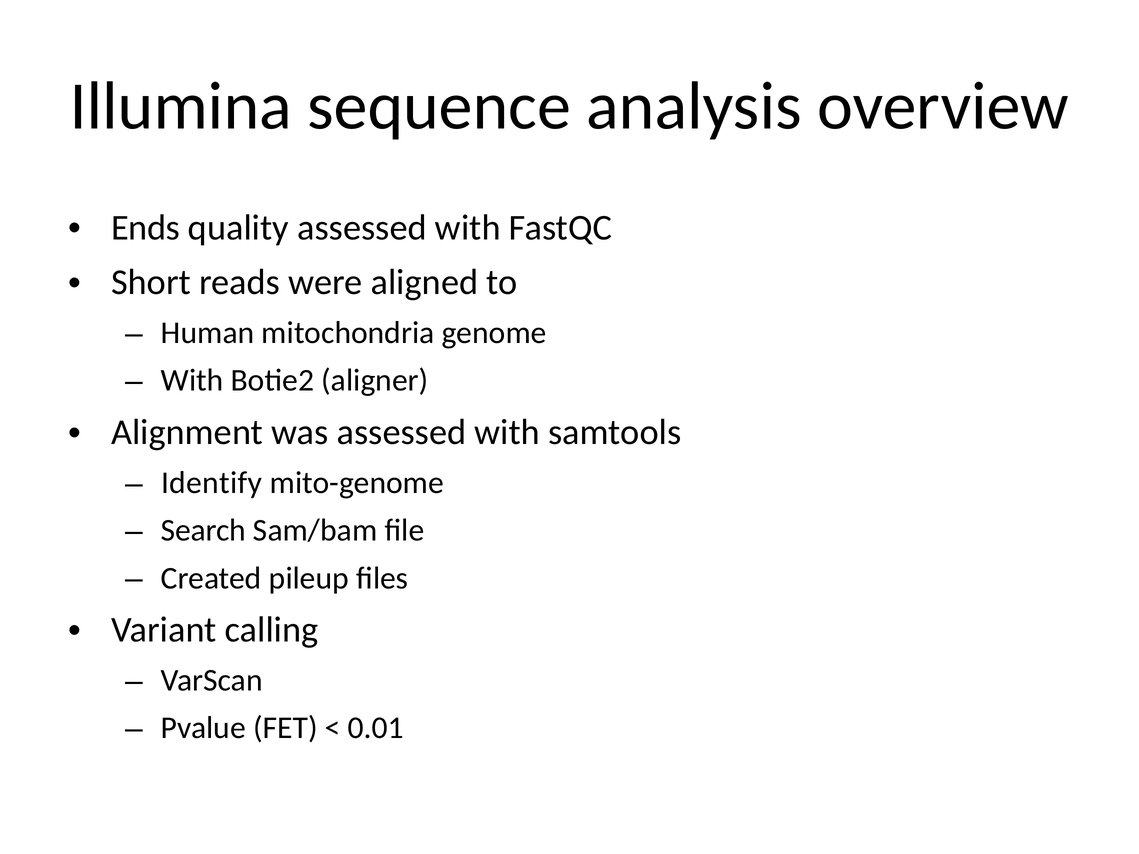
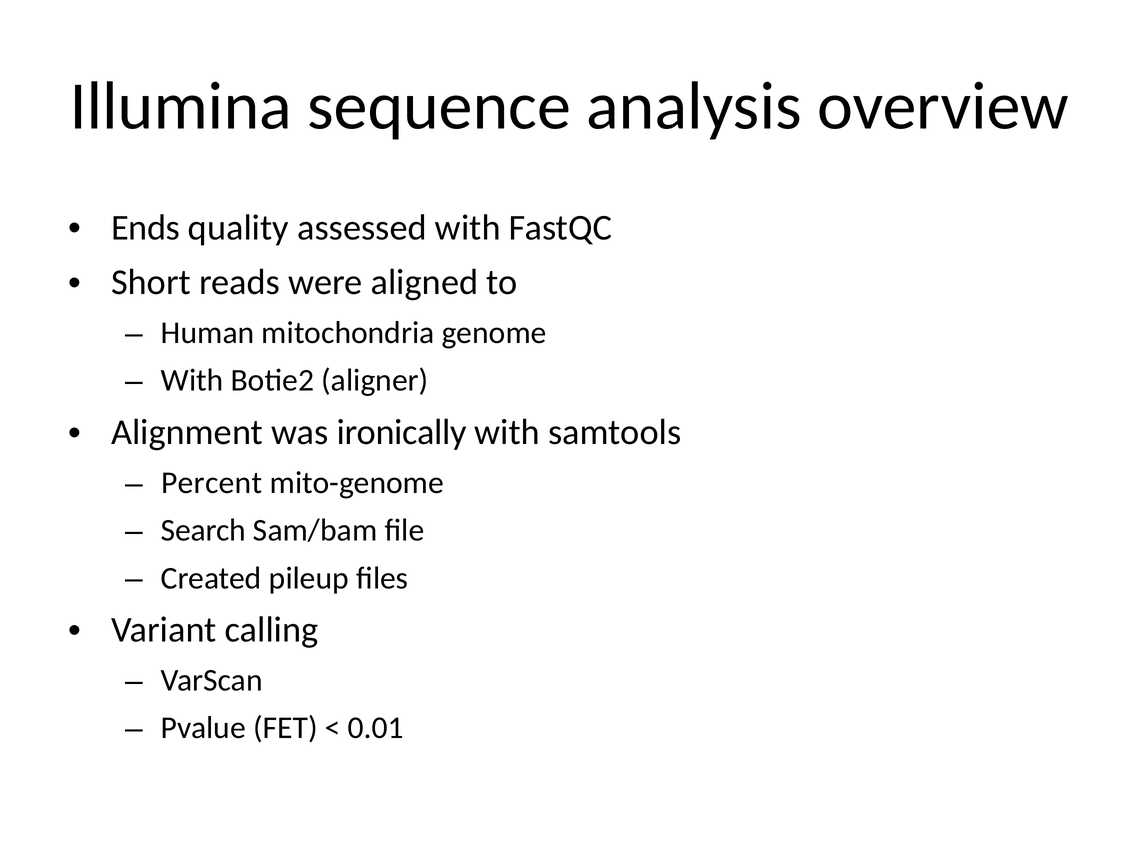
was assessed: assessed -> ironically (402, 433)
Identify: Identify -> Percent (212, 483)
